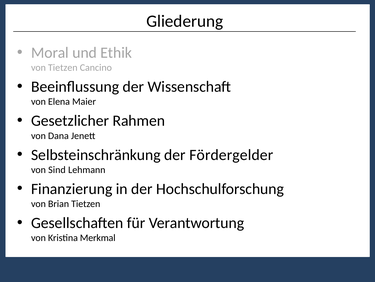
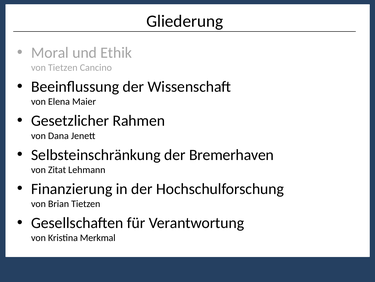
Fördergelder: Fördergelder -> Bremerhaven (231, 154)
Sind: Sind -> Zitat (57, 169)
